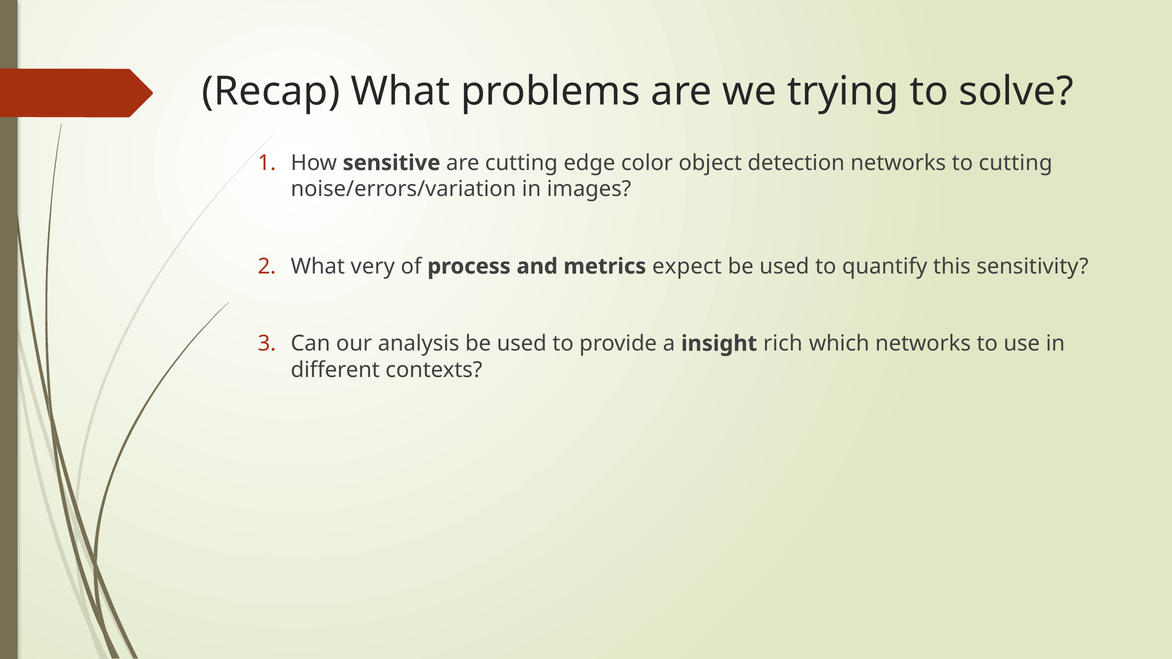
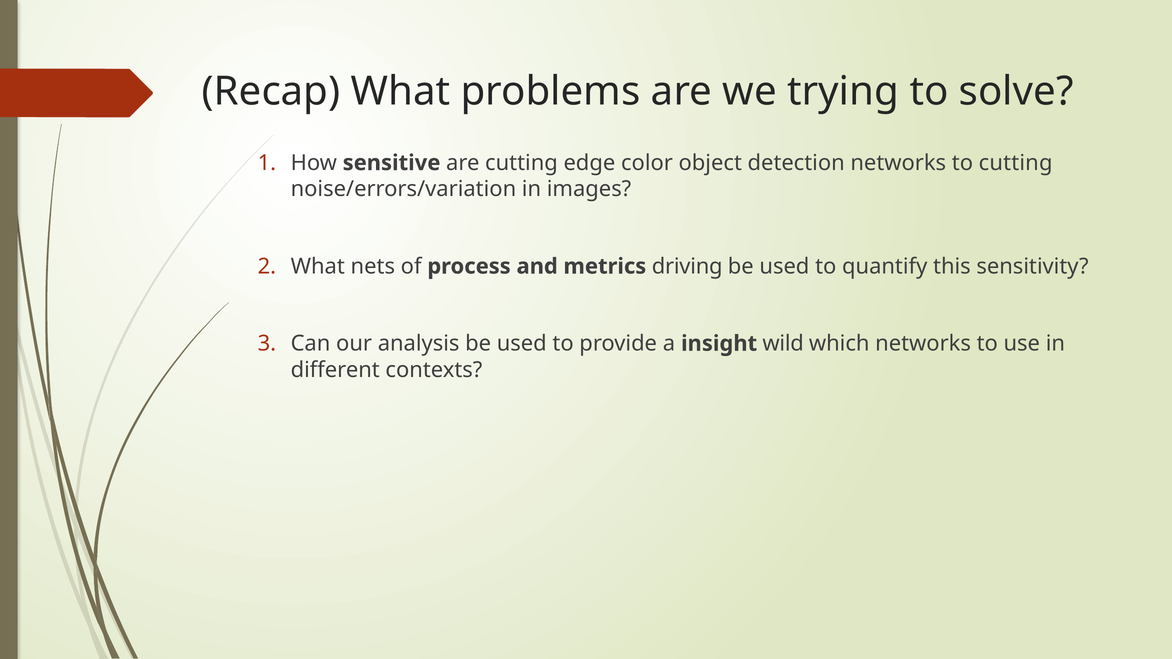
very: very -> nets (373, 266)
expect: expect -> driving (687, 266)
rich: rich -> wild (783, 344)
